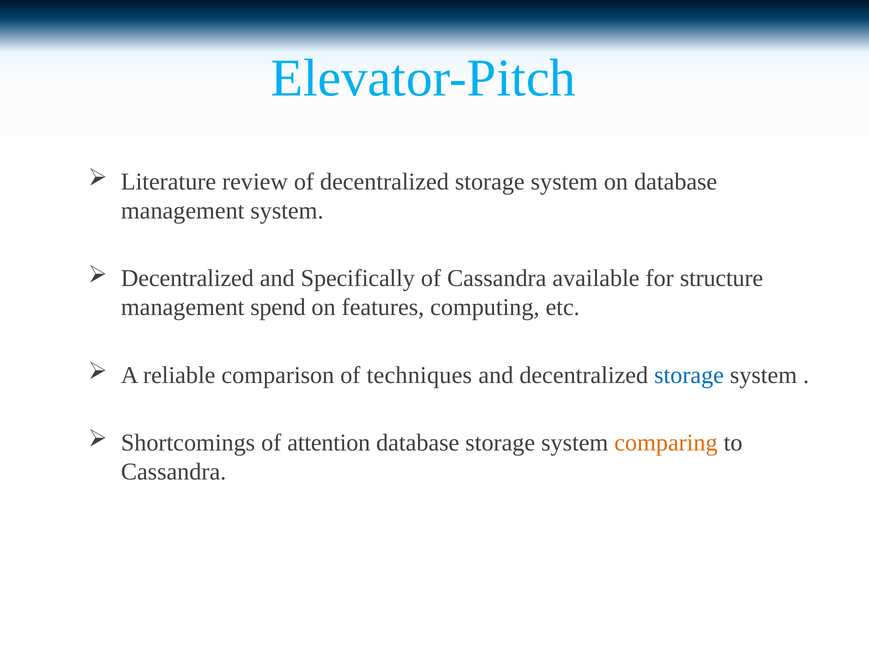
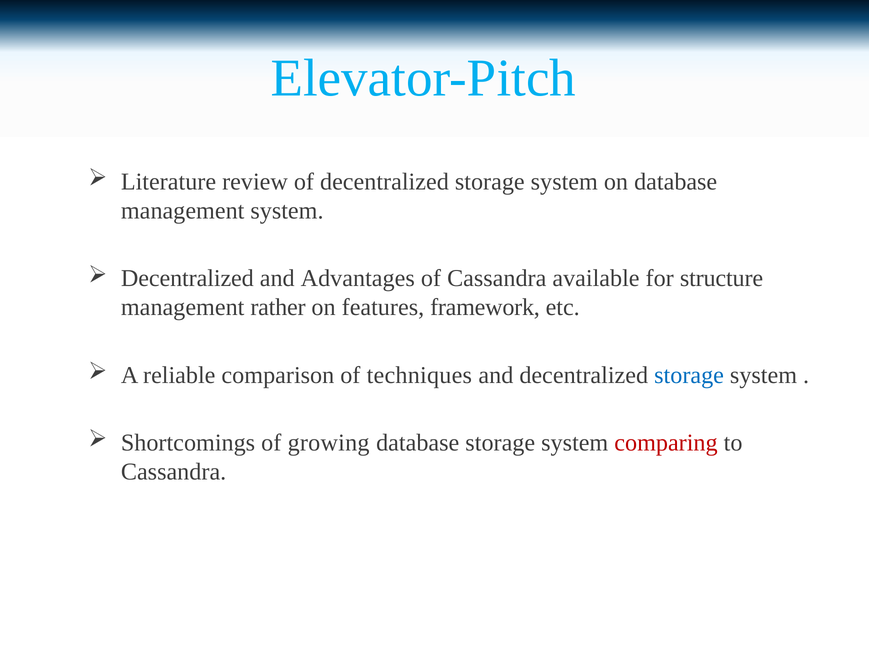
Specifically: Specifically -> Advantages (358, 278)
spend: spend -> rather (278, 307)
computing: computing -> framework (485, 307)
attention: attention -> growing (329, 443)
comparing colour: orange -> red (666, 443)
